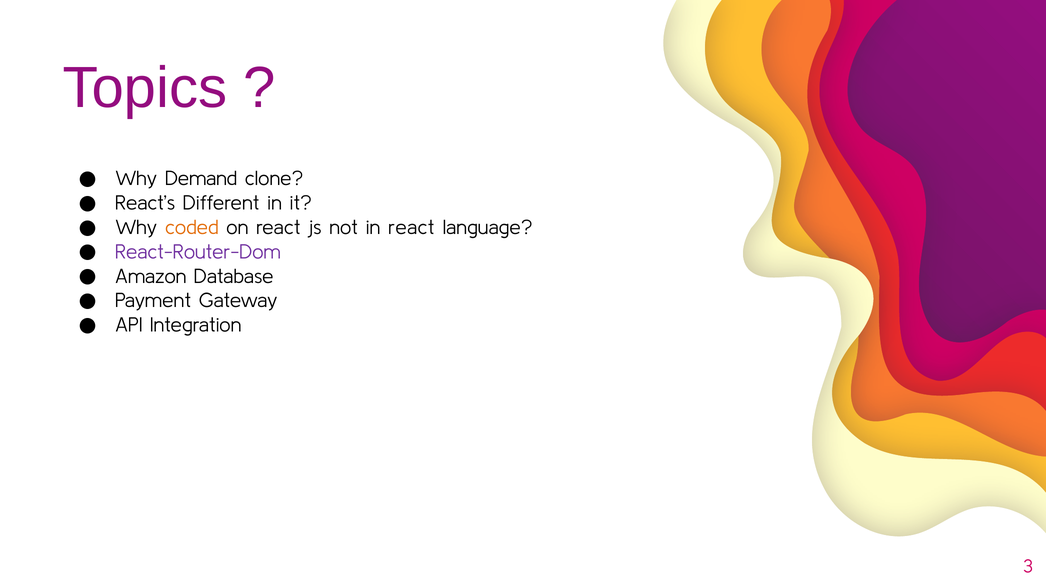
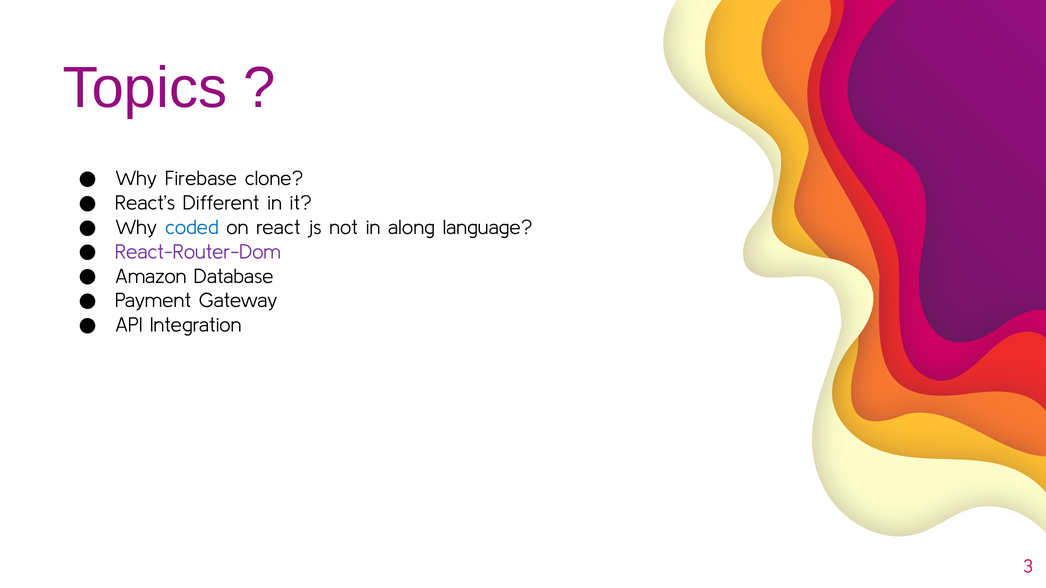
Demand: Demand -> Firebase (201, 179)
coded colour: orange -> blue (192, 228)
in react: react -> along (411, 228)
